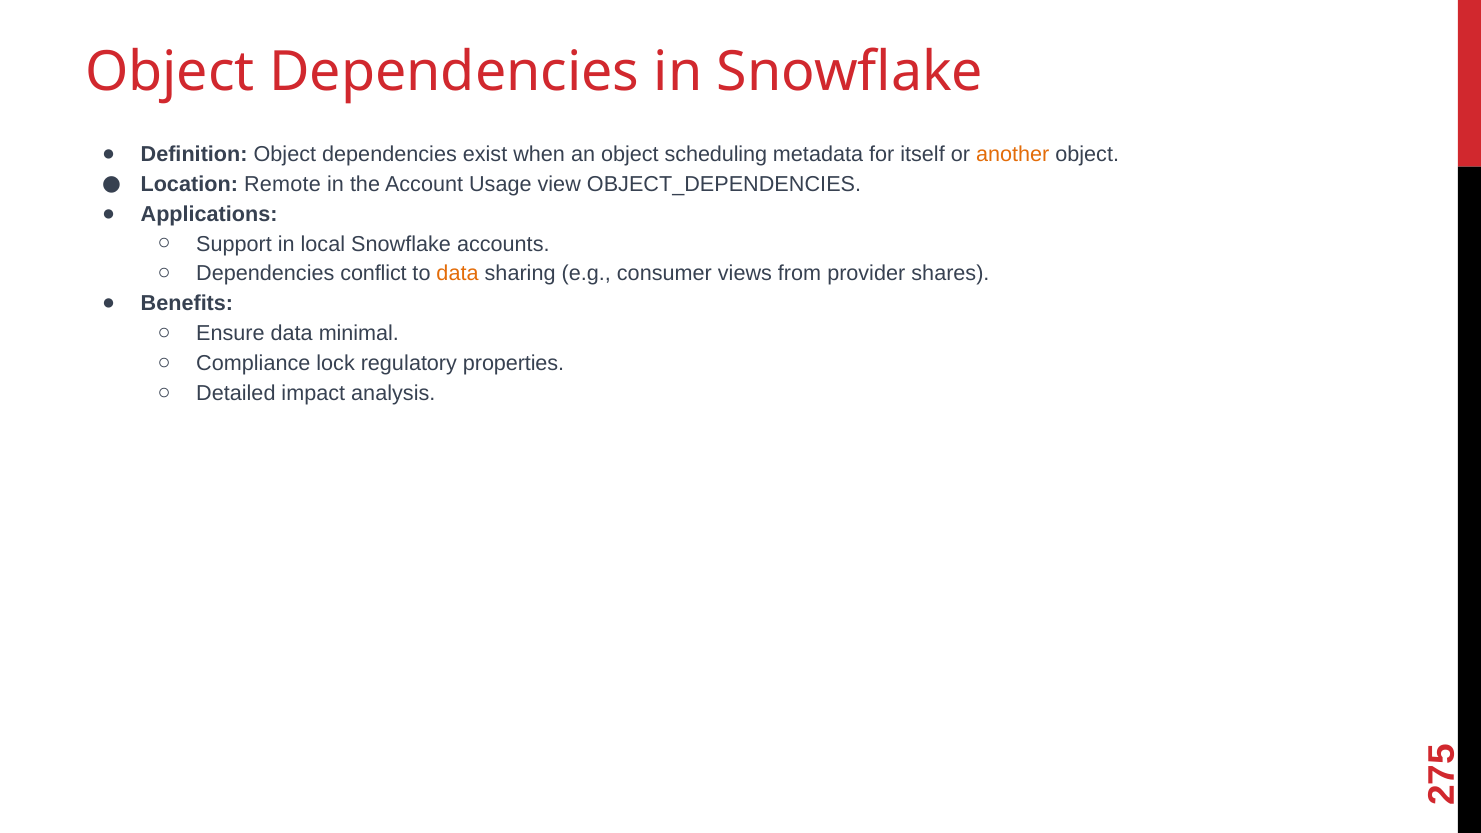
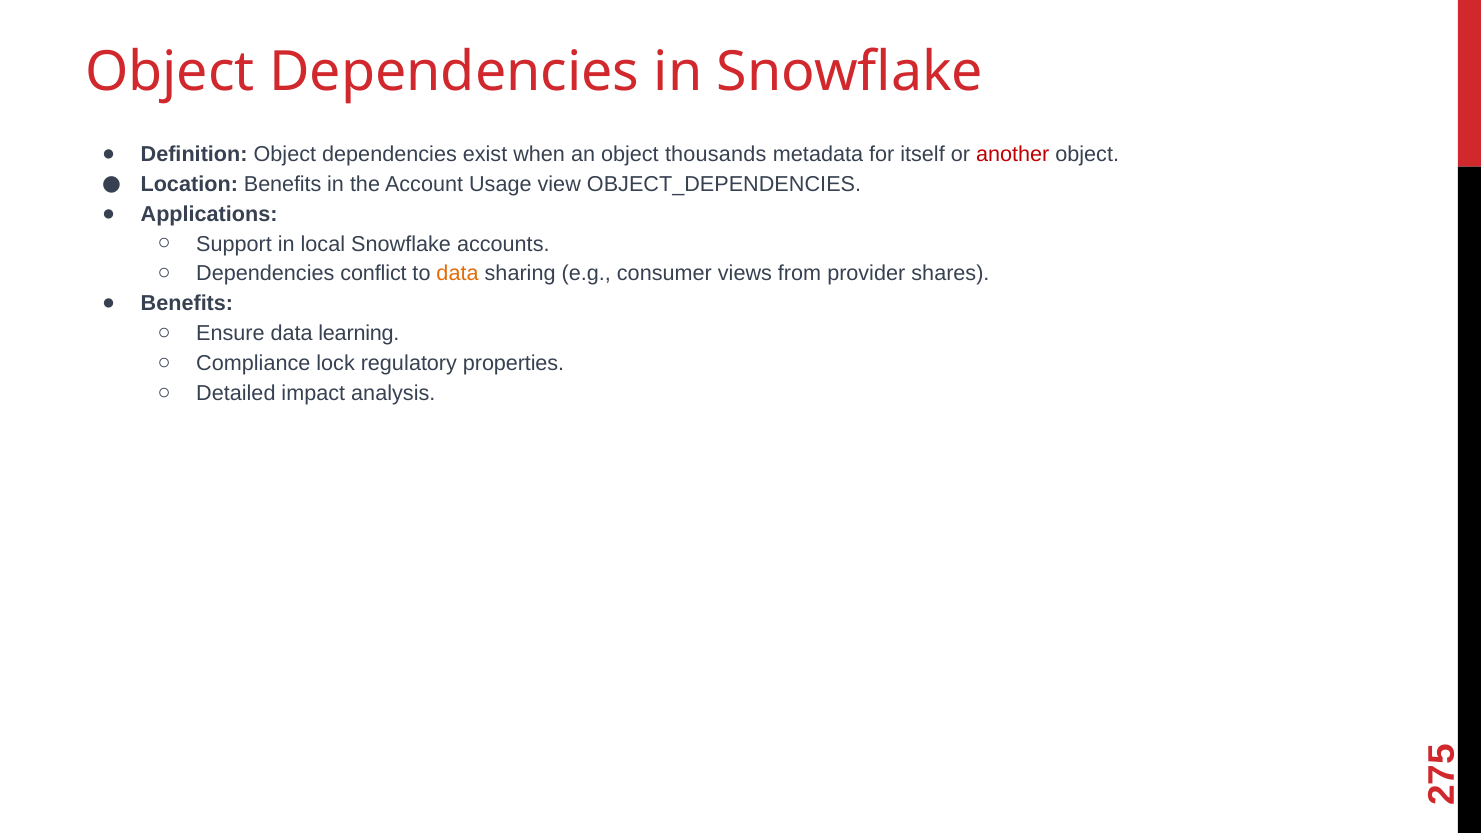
scheduling: scheduling -> thousands (716, 154)
another colour: orange -> red (1013, 154)
Location Remote: Remote -> Benefits (283, 184)
minimal: minimal -> learning (359, 334)
